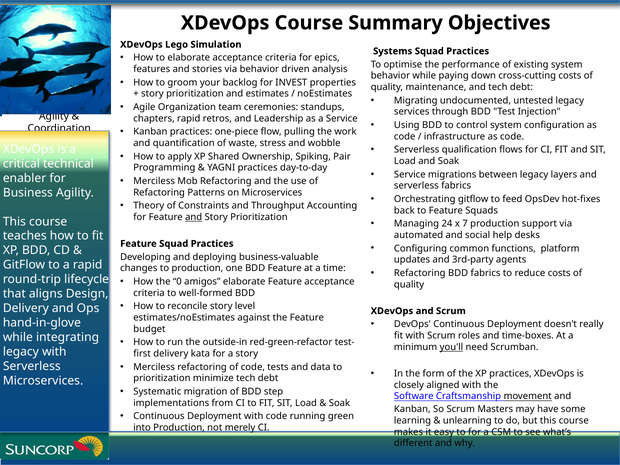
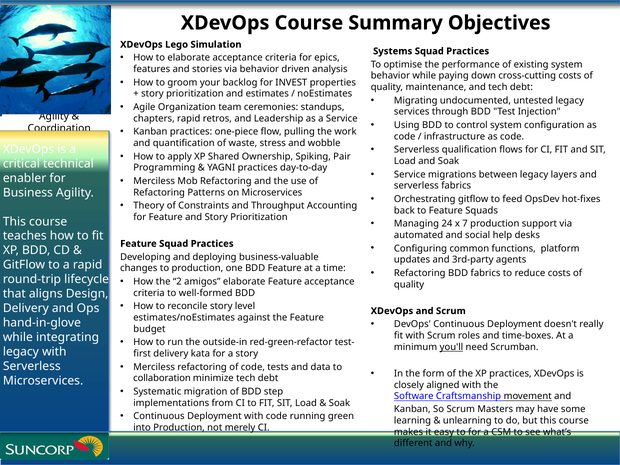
and underline: present -> none (194, 217)
0: 0 -> 2 (177, 282)
prioritization: prioritization -> collaboration (162, 378)
